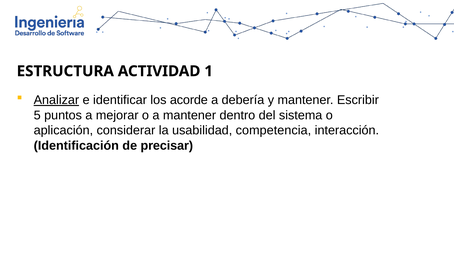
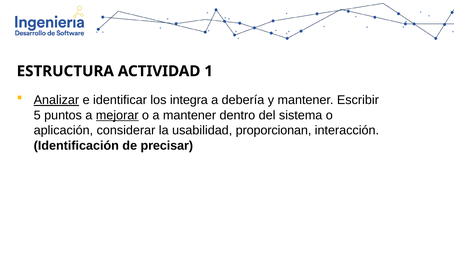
acorde: acorde -> integra (189, 100)
mejorar underline: none -> present (117, 115)
competencia: competencia -> proporcionan (274, 130)
